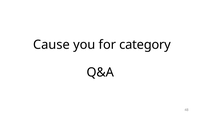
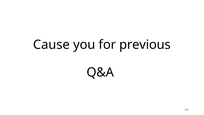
category: category -> previous (145, 45)
